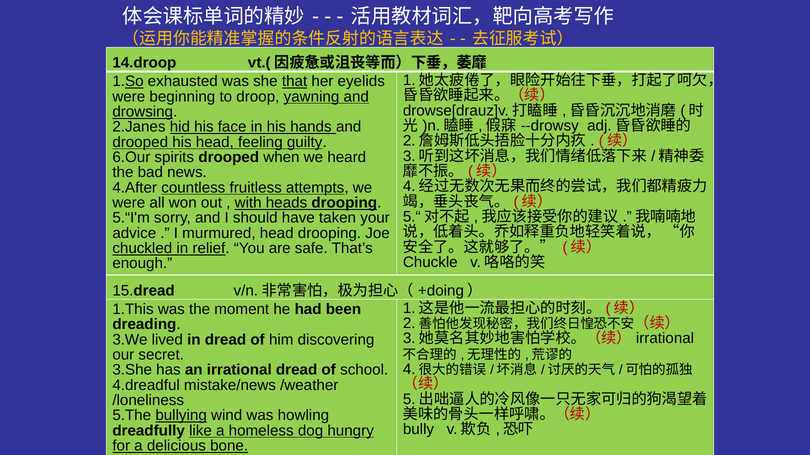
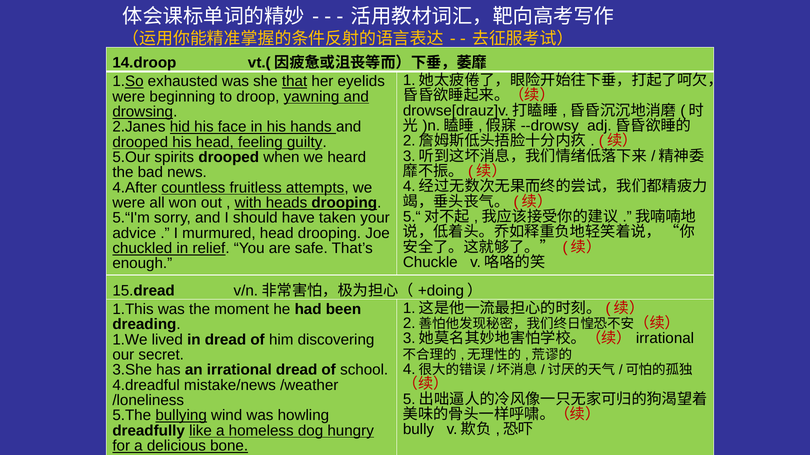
6.Our: 6.Our -> 5.Our (131, 157)
3.We: 3.We -> 1.We (130, 340)
